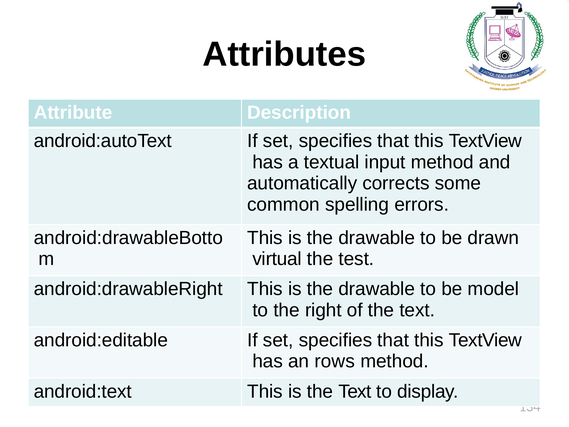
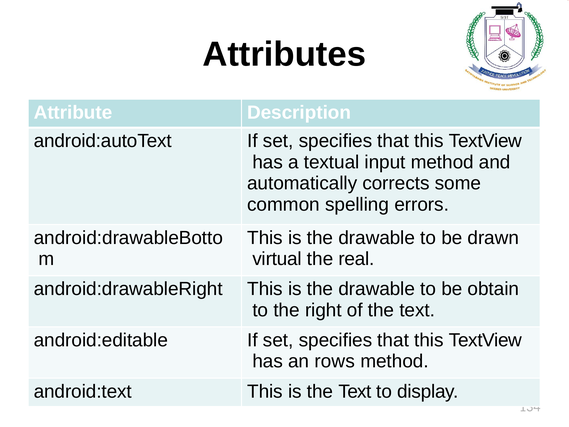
test: test -> real (357, 259)
model: model -> obtain (493, 289)
